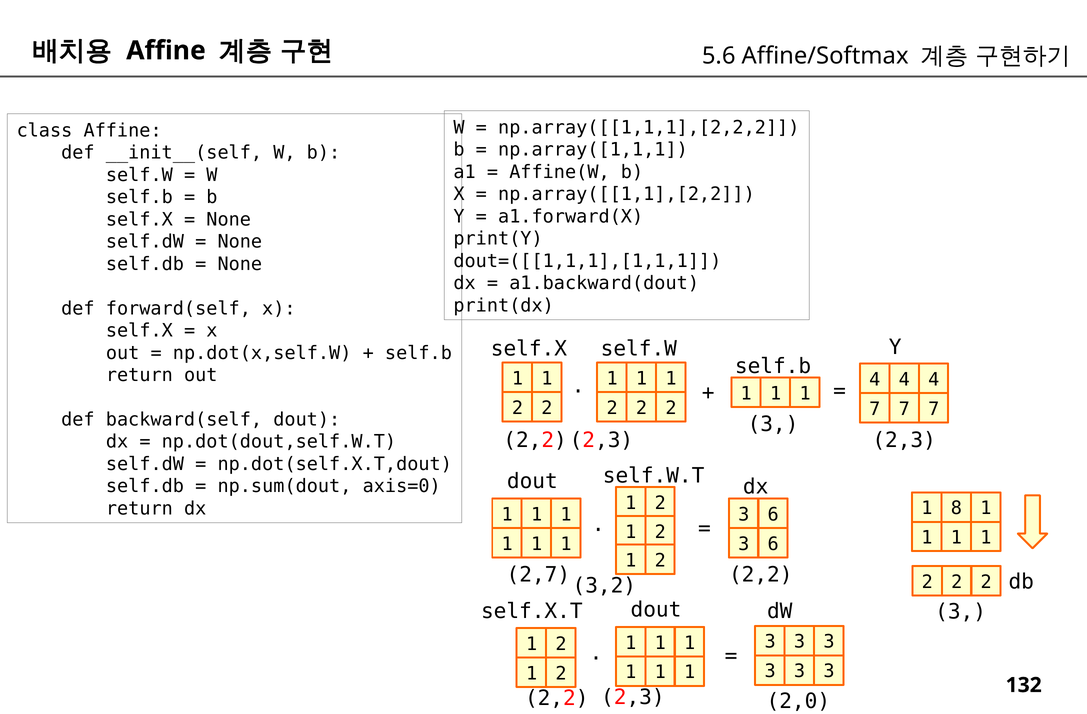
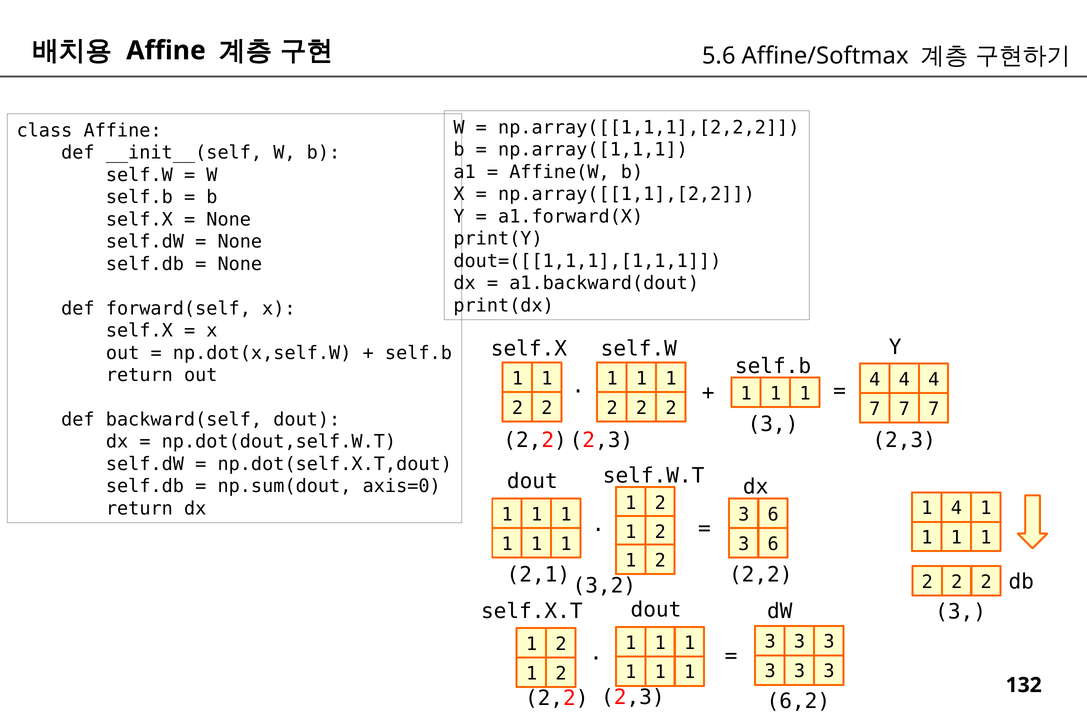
1 8: 8 -> 4 (956, 508)
2,7: 2,7 -> 2,1 (538, 575)
2,0: 2,0 -> 6,2 (798, 701)
